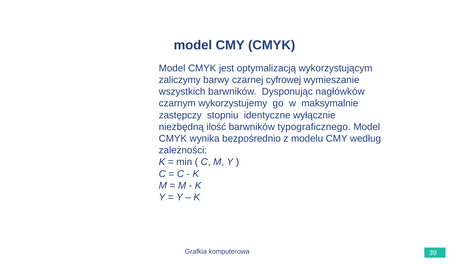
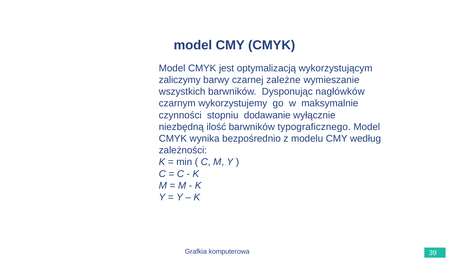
cyfrowej: cyfrowej -> zależne (283, 80)
zastępczy: zastępczy -> czynności (180, 115)
identyczne: identyczne -> dodawanie (267, 115)
